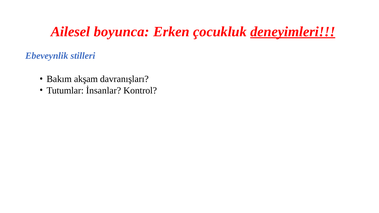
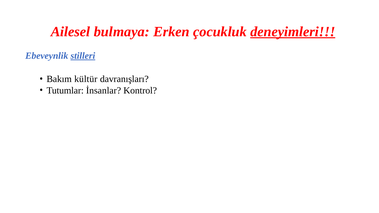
boyunca: boyunca -> bulmaya (122, 32)
stilleri underline: none -> present (83, 56)
akşam: akşam -> kültür (86, 79)
